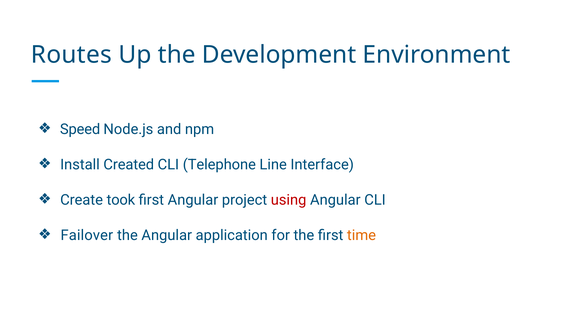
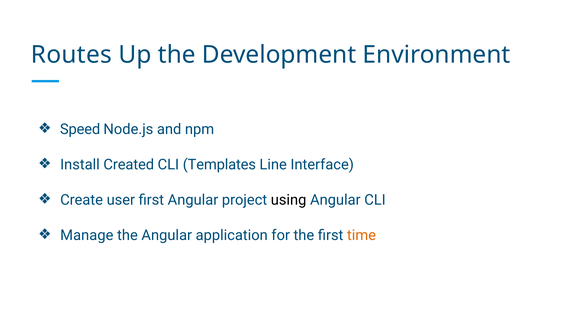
Telephone: Telephone -> Templates (219, 164)
took: took -> user (121, 200)
using colour: red -> black (289, 200)
Failover: Failover -> Manage (87, 235)
